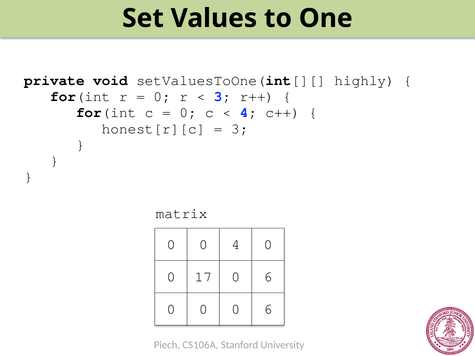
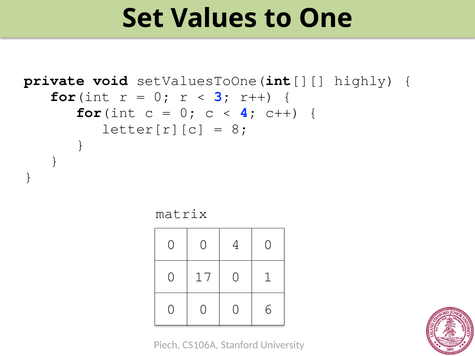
honest[r][c: honest[r][c -> letter[r][c (154, 129)
3: 3 -> 8 (240, 129)
17 0 6: 6 -> 1 (268, 277)
